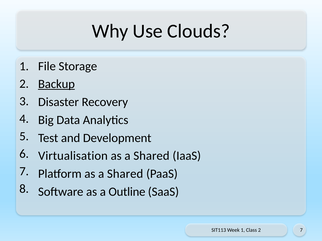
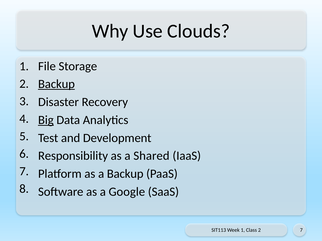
Big underline: none -> present (46, 120)
Virtualisation: Virtualisation -> Responsibility (73, 156)
Platform as a Shared: Shared -> Backup (125, 174)
Outline: Outline -> Google (127, 192)
